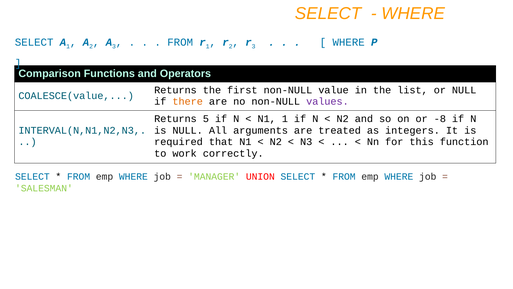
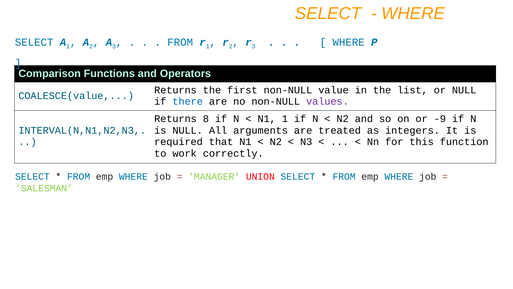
there colour: orange -> blue (188, 101)
5: 5 -> 8 (206, 119)
-8: -8 -> -9 (440, 119)
